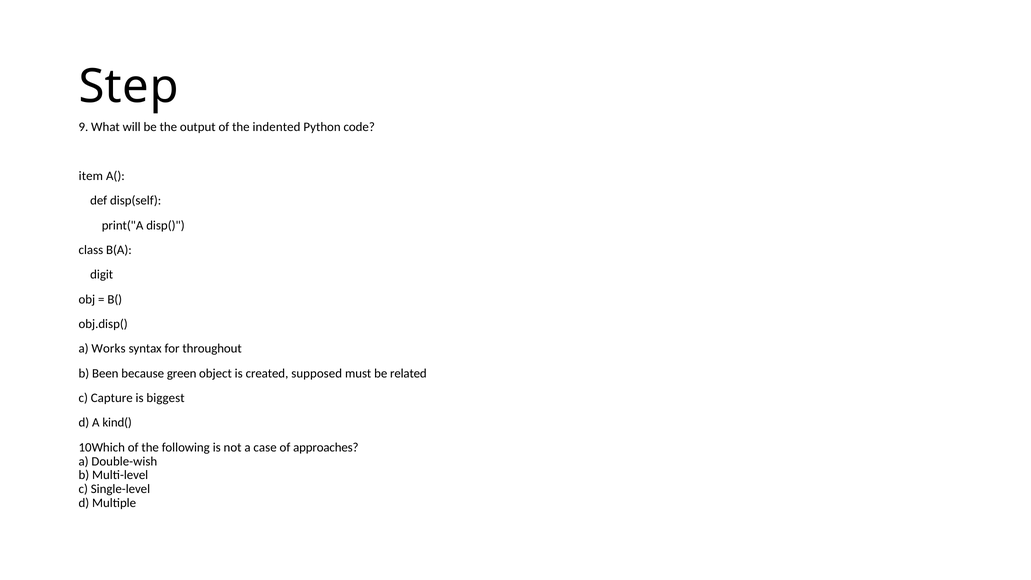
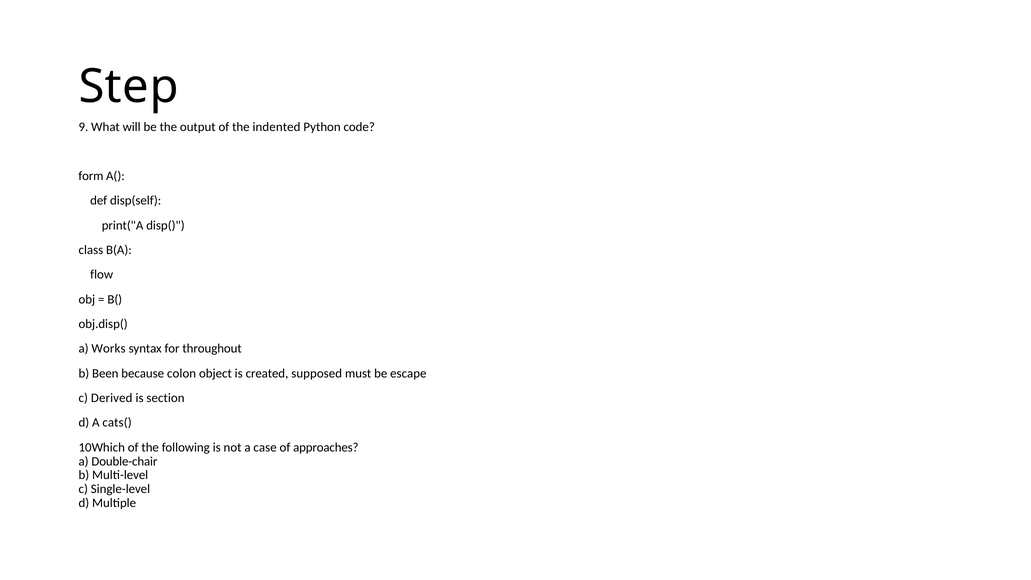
item: item -> form (91, 176)
digit: digit -> flow (102, 275)
green: green -> colon (182, 373)
related: related -> escape (408, 373)
Capture: Capture -> Derived (112, 398)
biggest: biggest -> section (166, 398)
kind(: kind( -> cats( (117, 423)
Double-wish: Double-wish -> Double-chair (124, 461)
